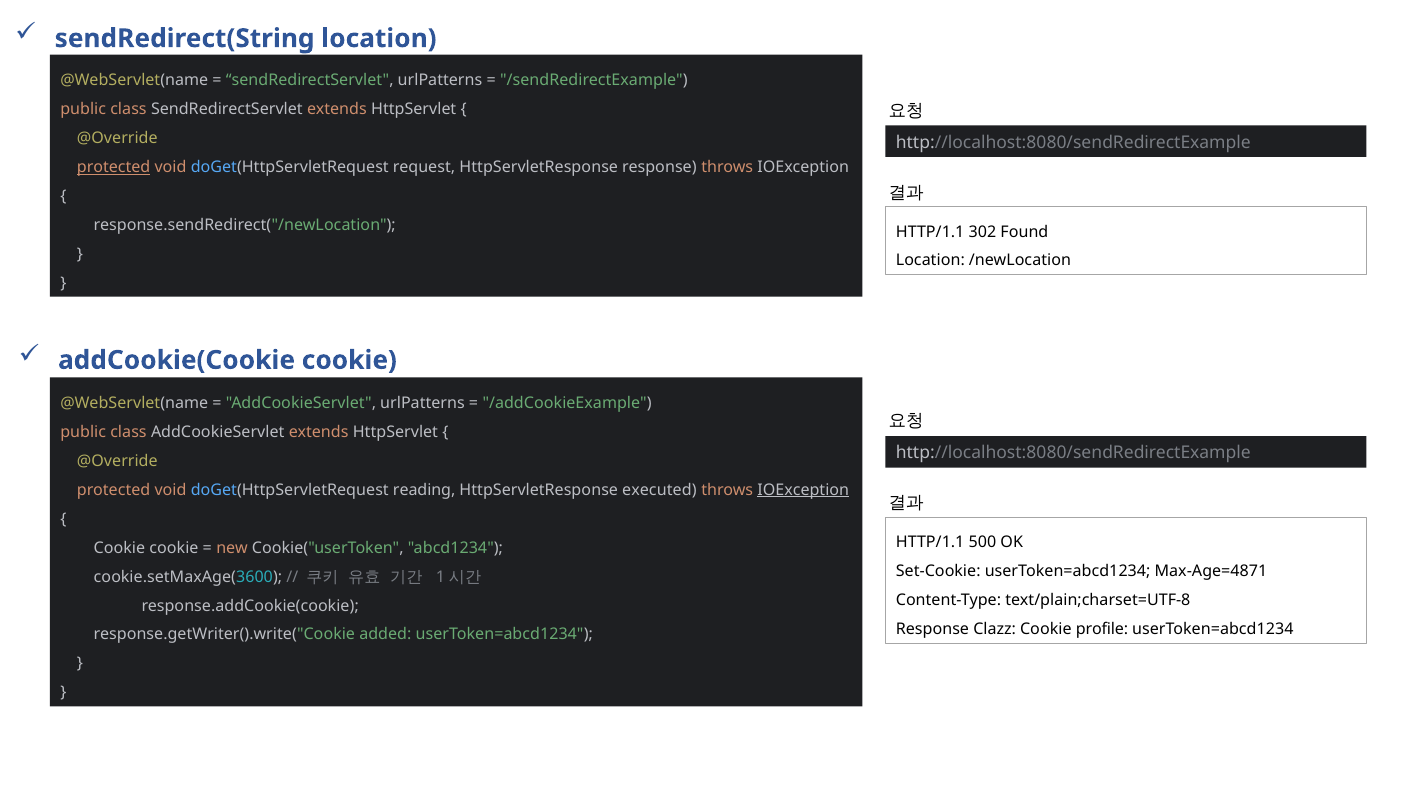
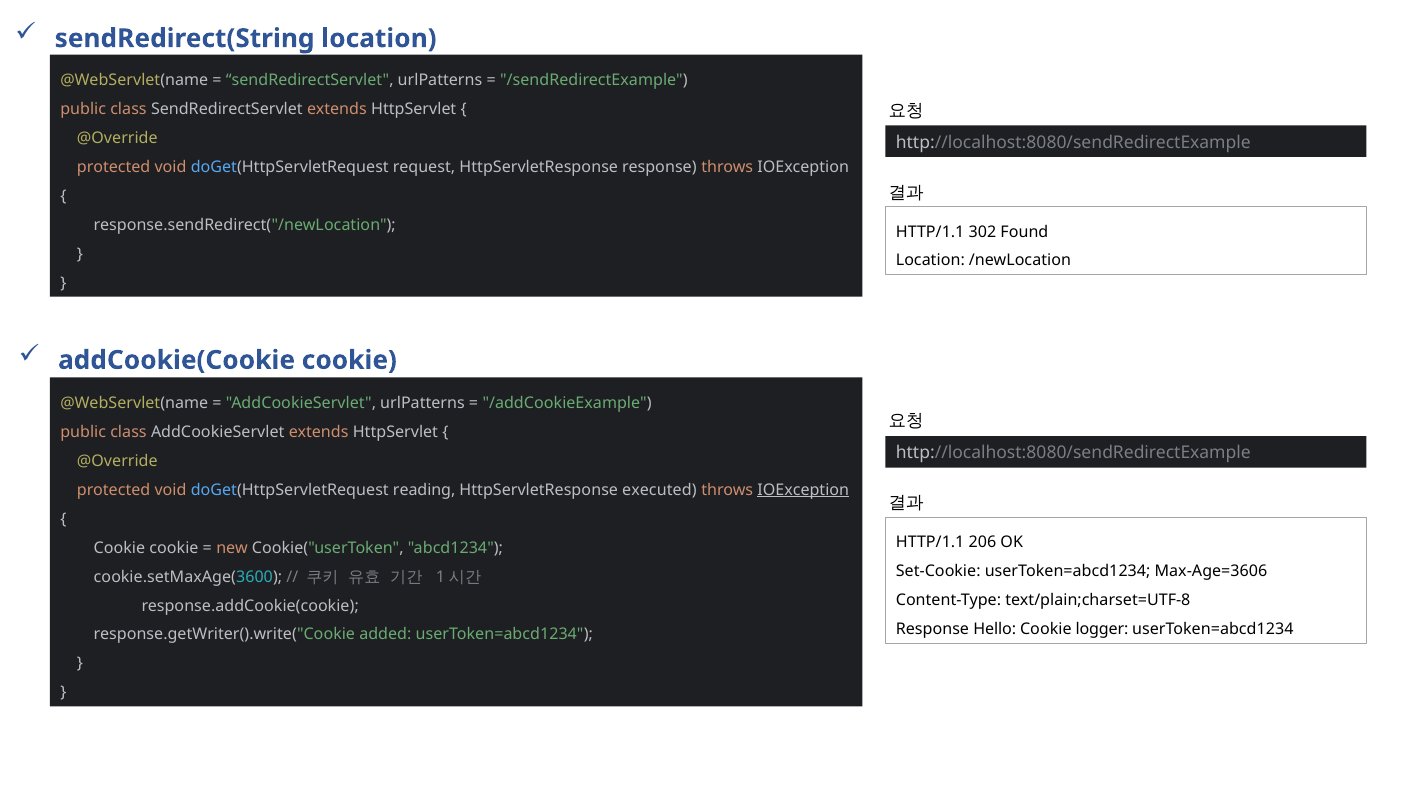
protected underline: present -> none (114, 167)
500: 500 -> 206 (983, 543)
Max-Age=4871: Max-Age=4871 -> Max-Age=3606 (1211, 572)
Clazz: Clazz -> Hello (995, 630)
profile: profile -> logger (1102, 630)
